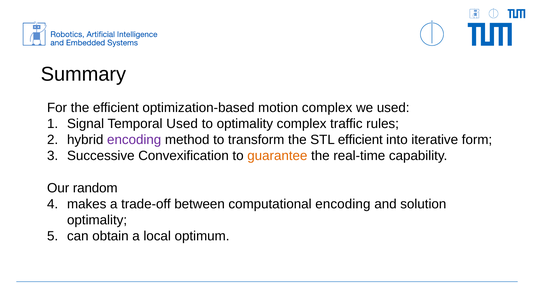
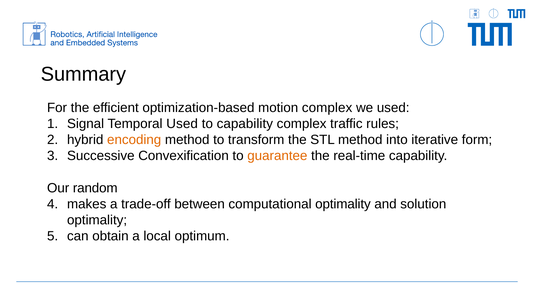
to optimality: optimality -> capability (245, 123)
encoding colour: purple -> orange (134, 140)
STL efficient: efficient -> method (360, 140)
computational encoding: encoding -> optimality (343, 204)
